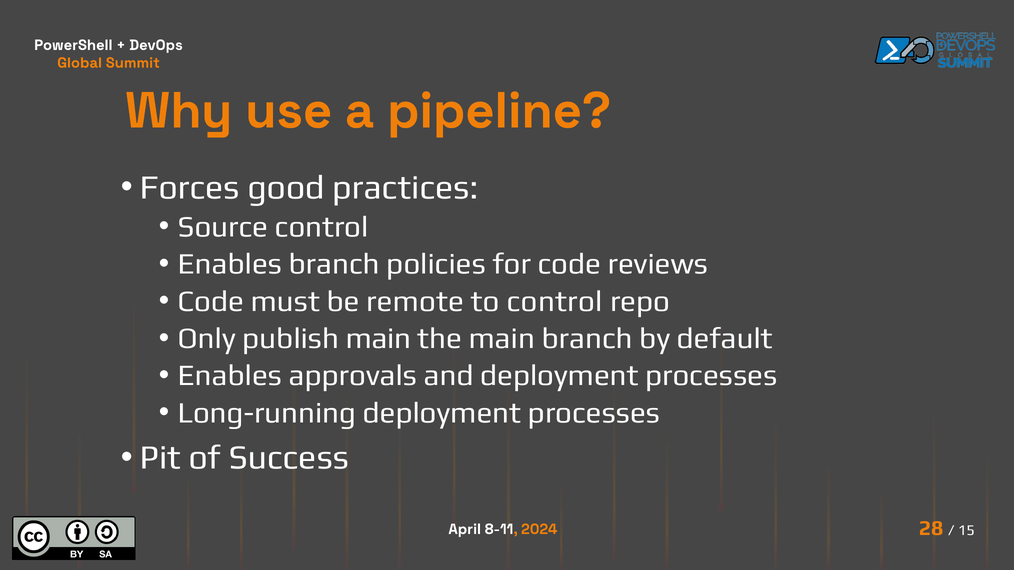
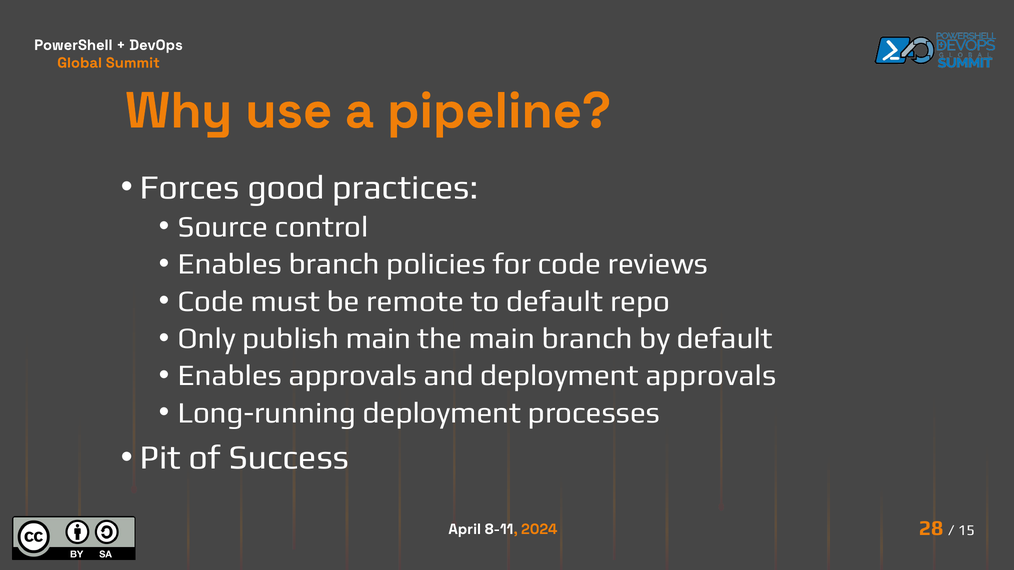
to control: control -> default (555, 301)
and deployment processes: processes -> approvals (711, 376)
